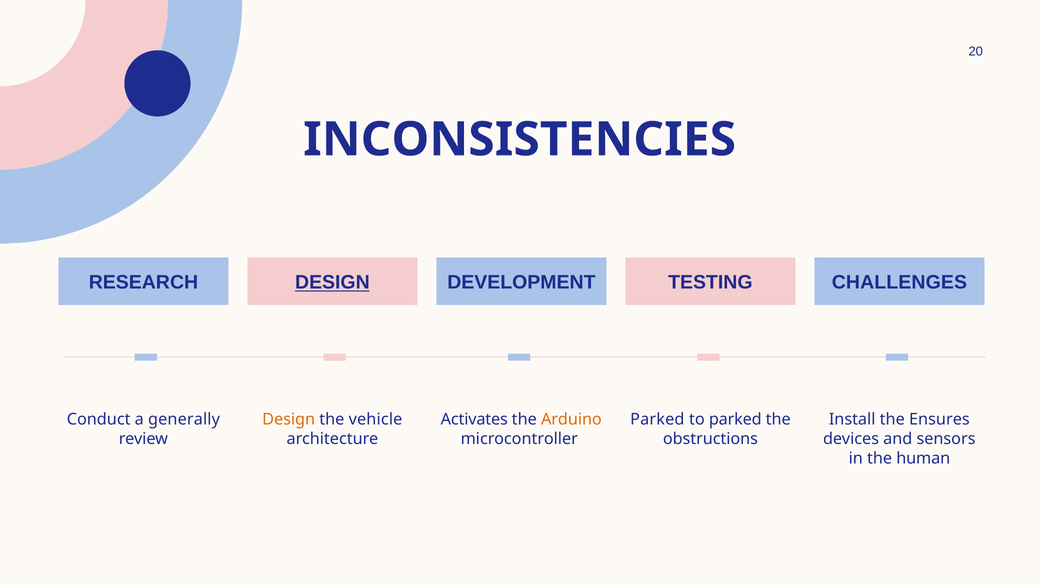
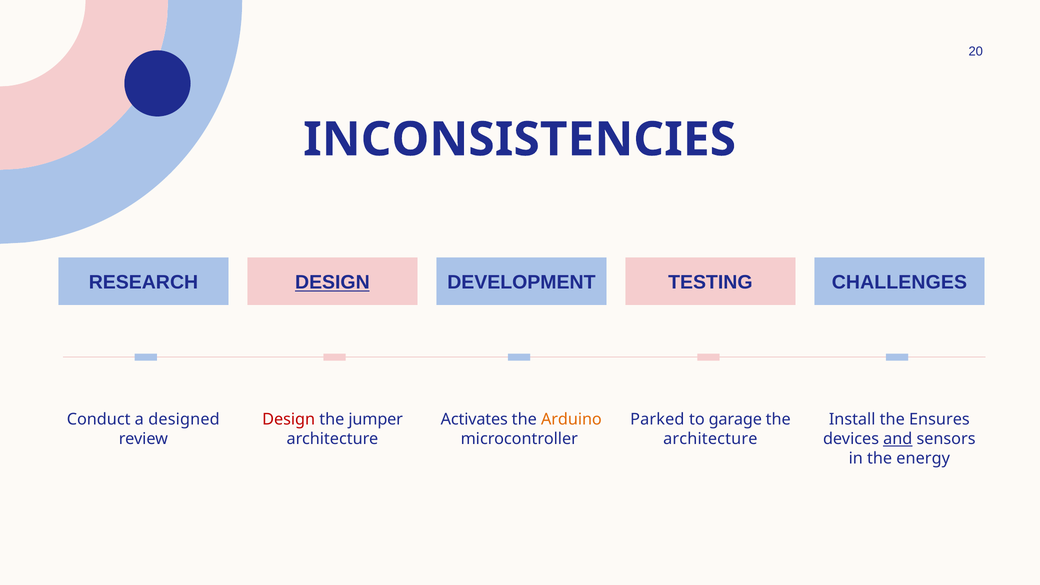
generally: generally -> designed (184, 420)
Design colour: orange -> red (289, 420)
vehicle: vehicle -> jumper (376, 420)
to parked: parked -> garage (735, 420)
obstructions: obstructions -> architecture (710, 439)
and underline: none -> present (898, 439)
human: human -> energy (923, 459)
